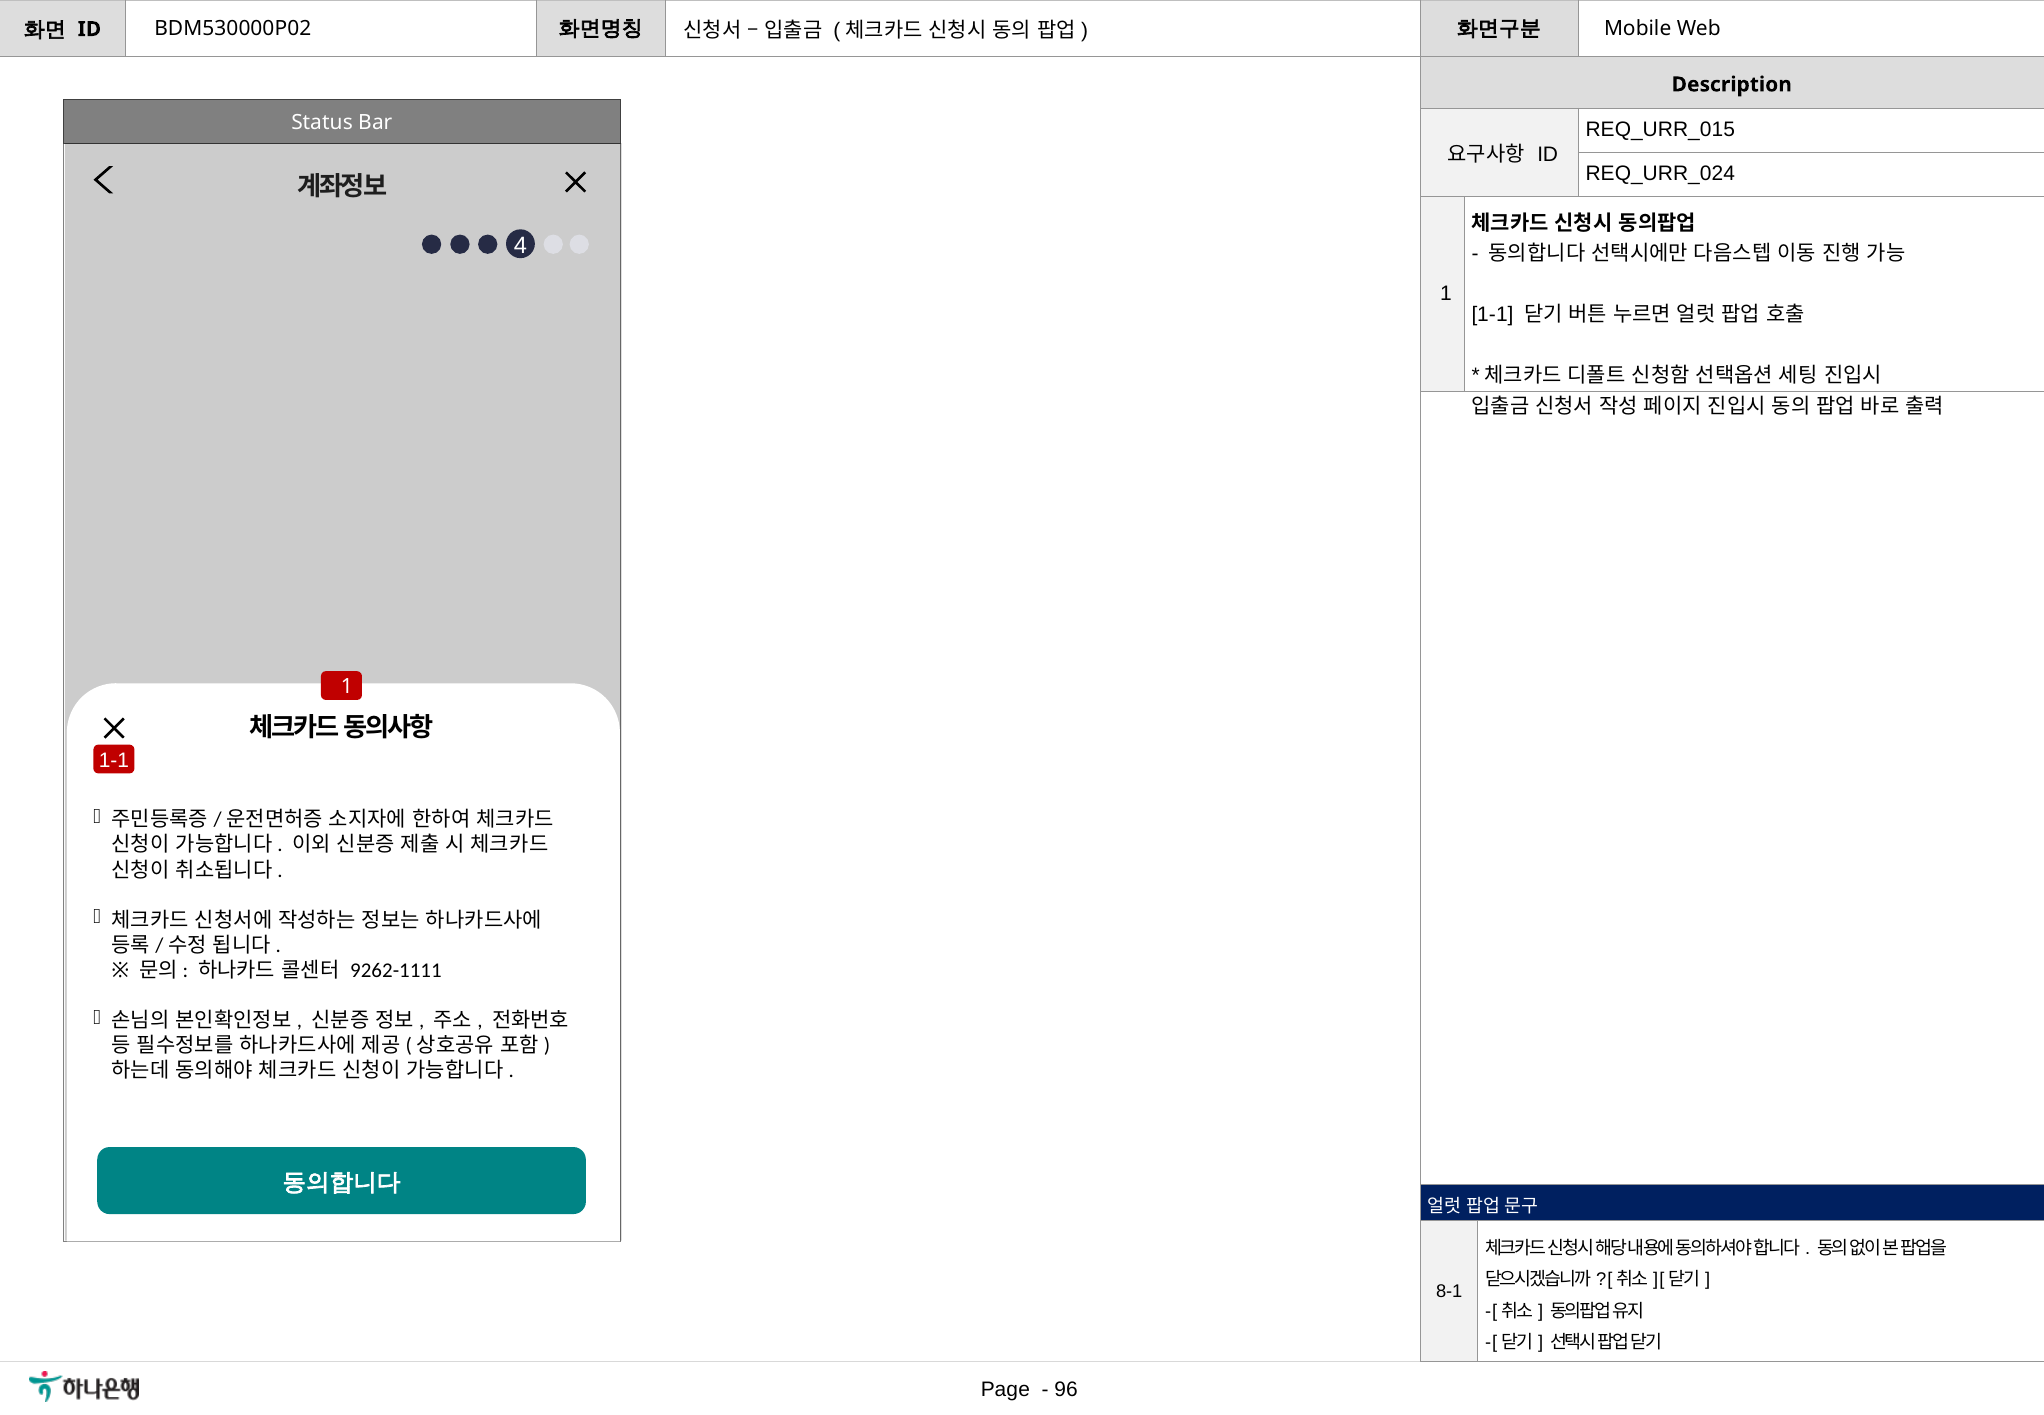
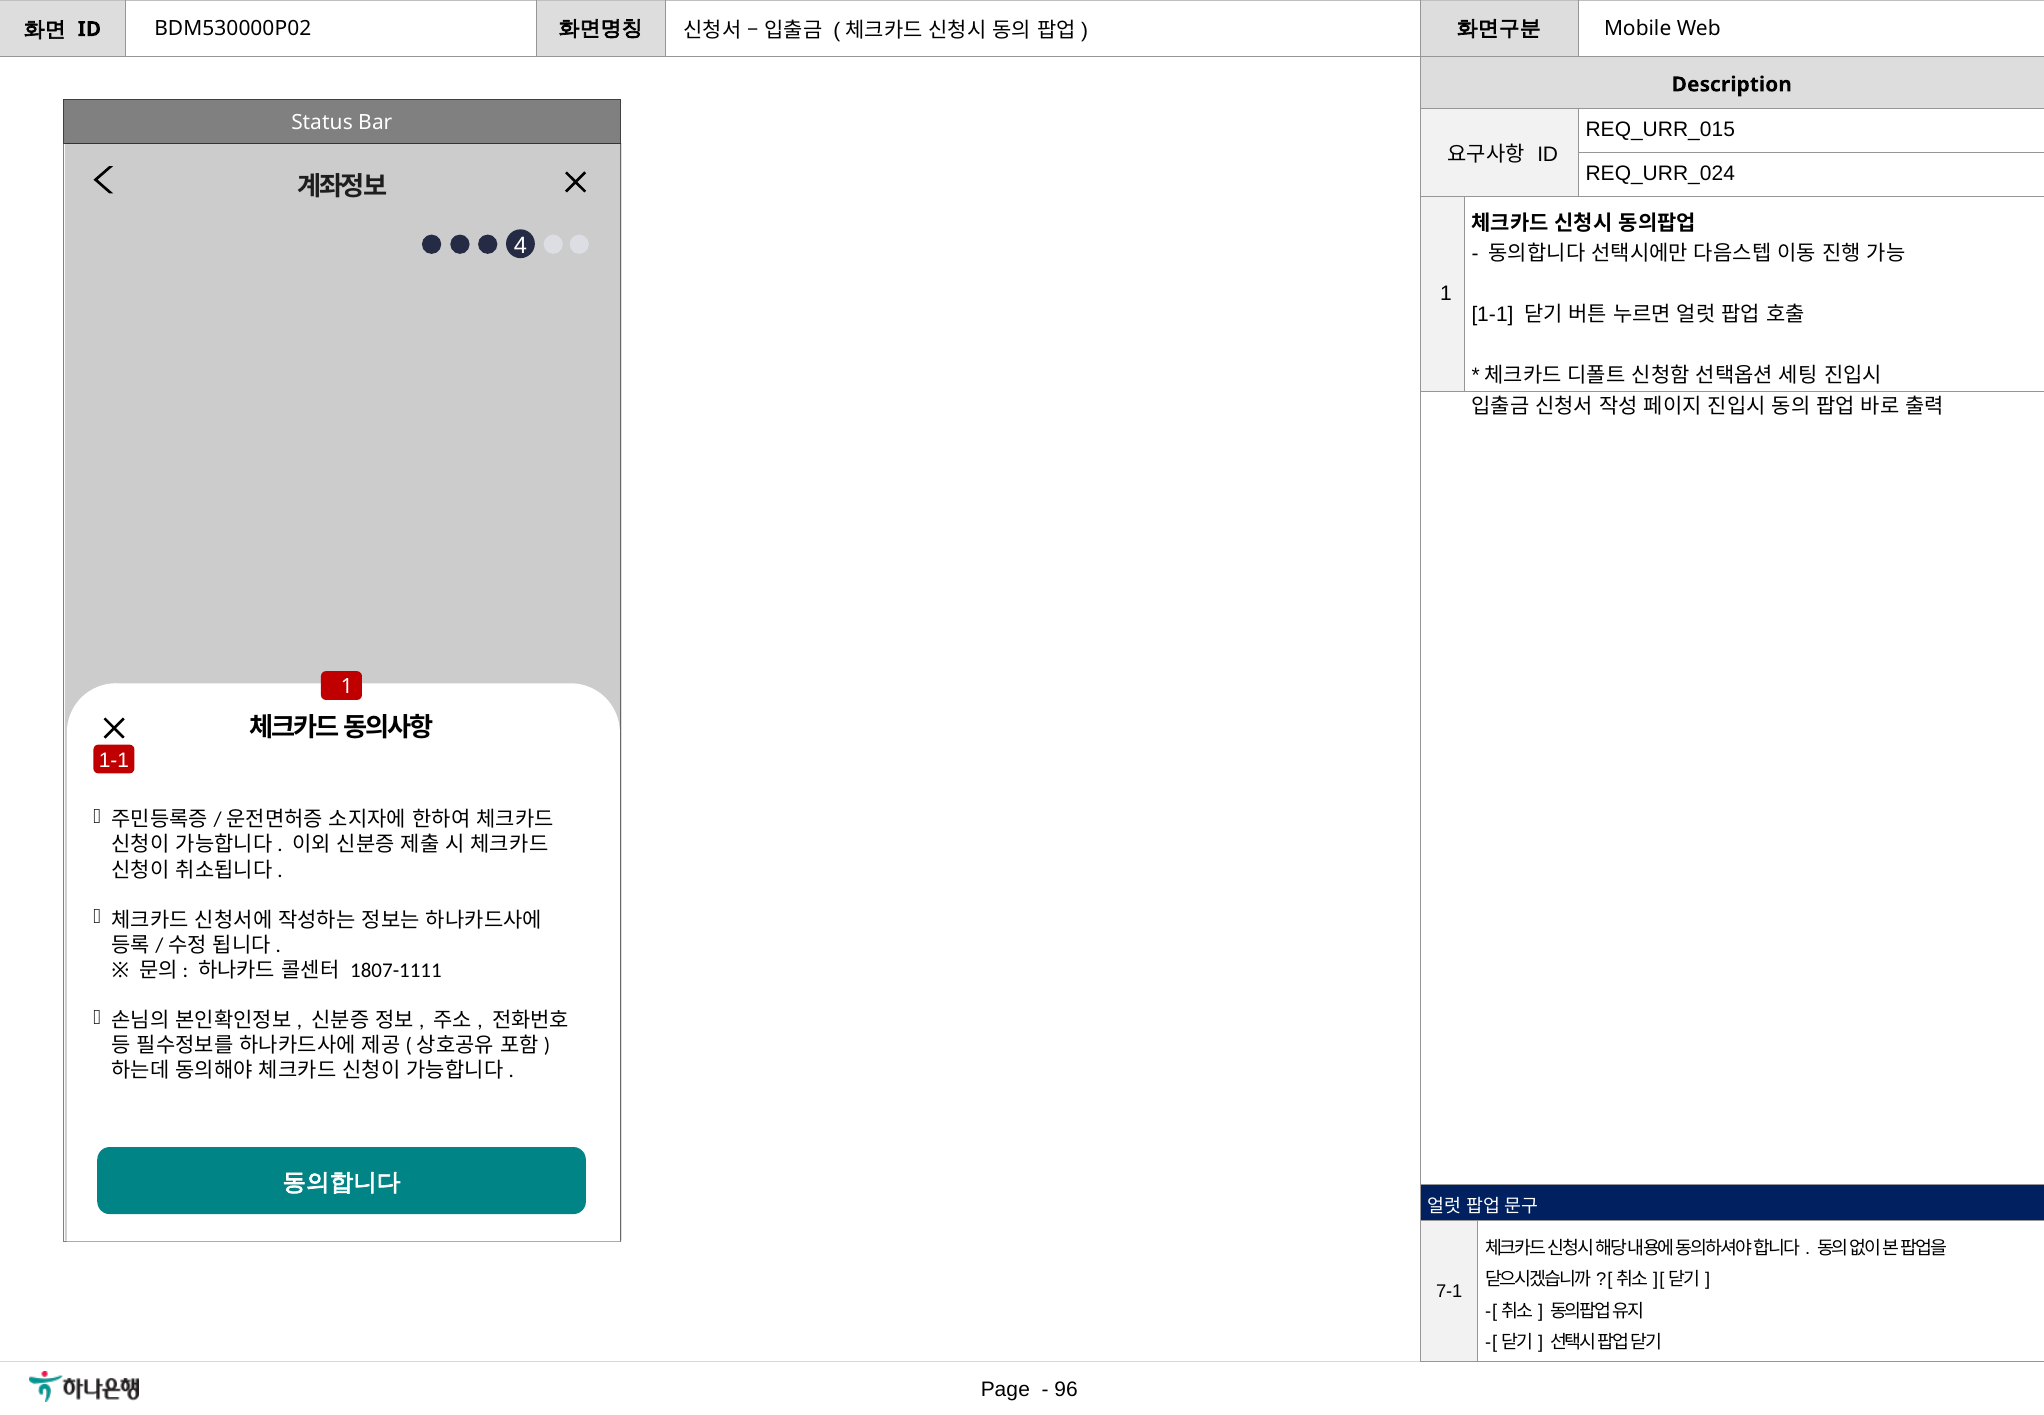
9262-1111: 9262-1111 -> 1807-1111 (396, 971)
8-1: 8-1 -> 7-1 (1449, 1291)
